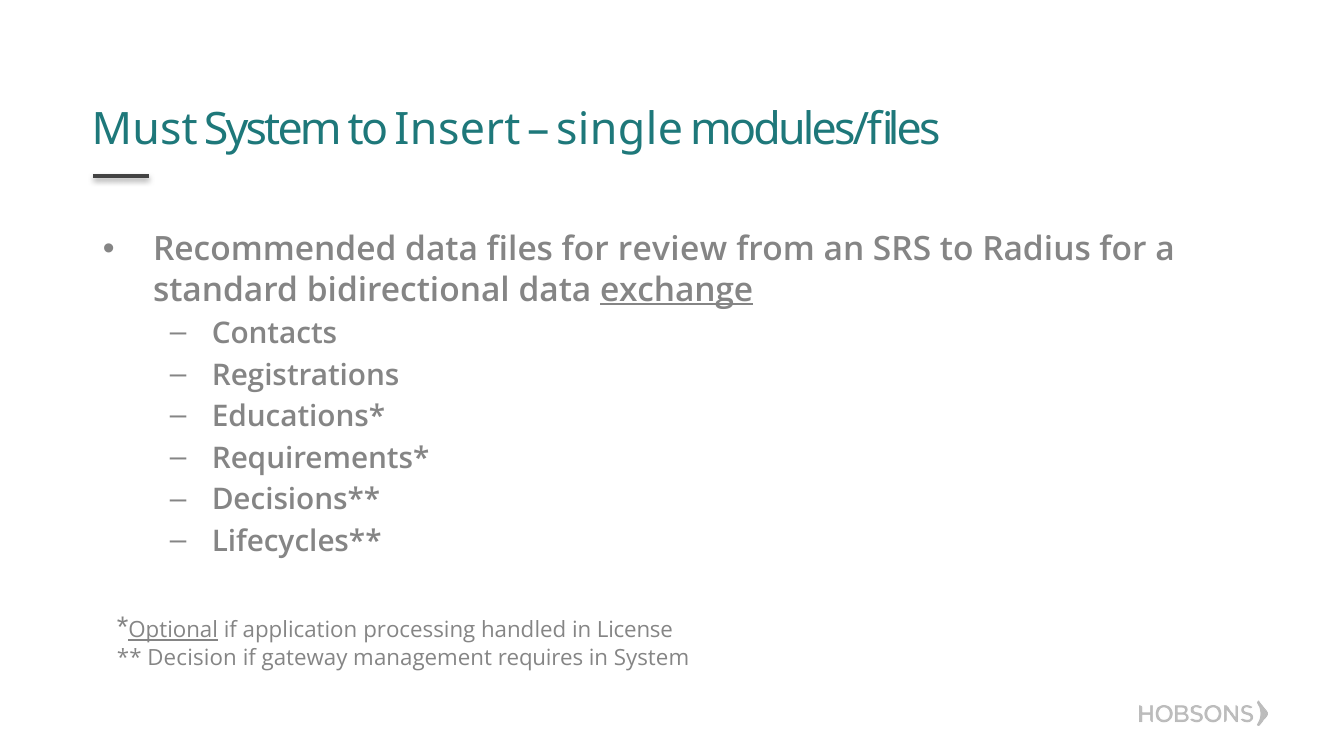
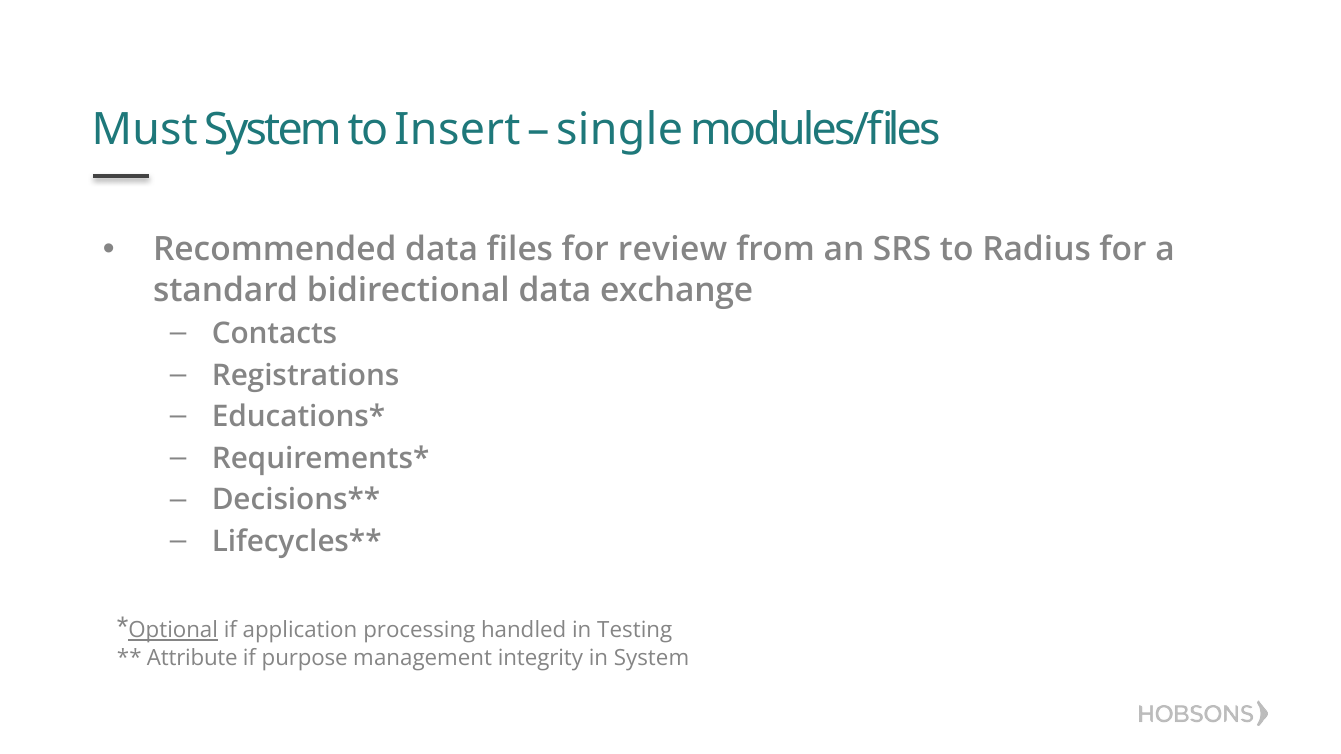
exchange underline: present -> none (677, 290)
License: License -> Testing (635, 631)
Decision: Decision -> Attribute (192, 659)
gateway: gateway -> purpose (305, 659)
requires: requires -> integrity (540, 659)
